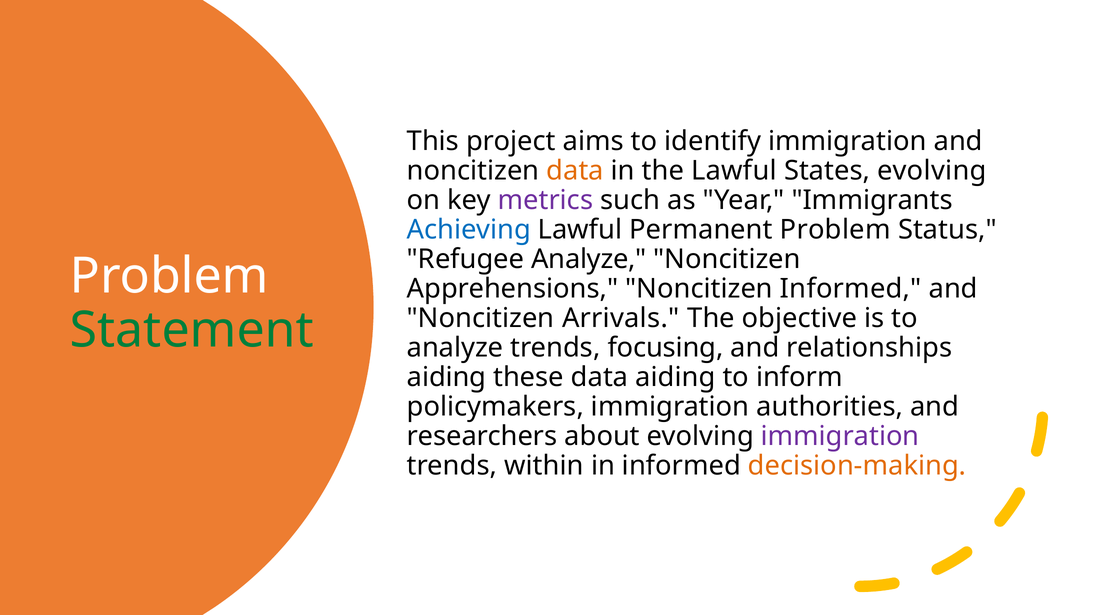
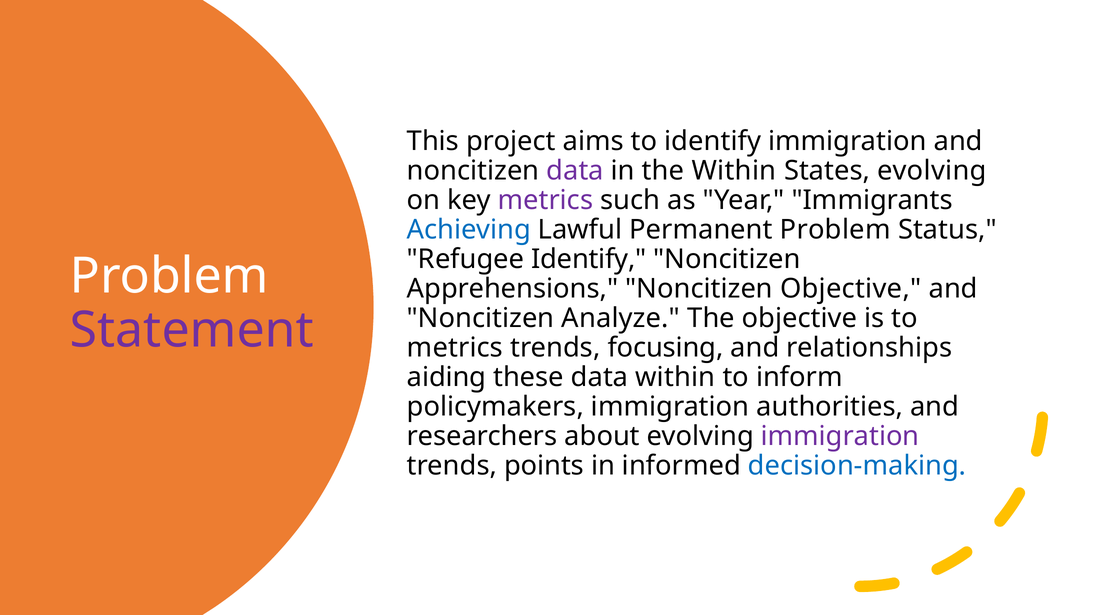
data colour: orange -> purple (575, 170)
the Lawful: Lawful -> Within (734, 170)
Refugee Analyze: Analyze -> Identify (589, 259)
Noncitizen Informed: Informed -> Objective (851, 288)
Arrivals: Arrivals -> Analyze (621, 318)
Statement colour: green -> purple (192, 330)
analyze: analyze -> metrics (455, 347)
data aiding: aiding -> within (675, 377)
within: within -> points (544, 465)
decision-making colour: orange -> blue (857, 465)
